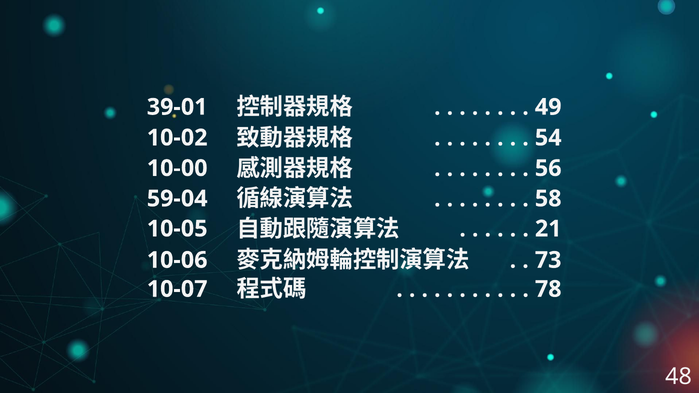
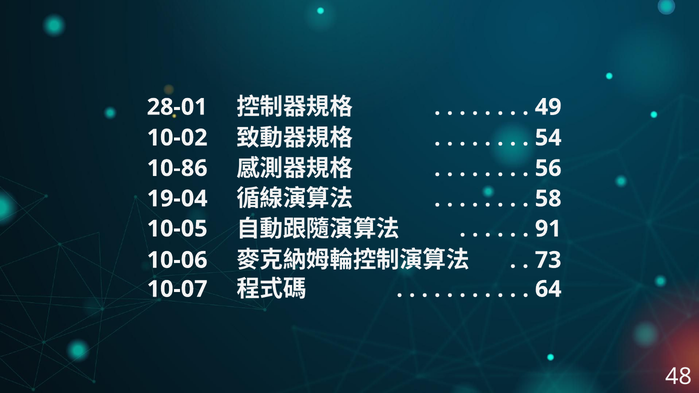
39-01: 39-01 -> 28-01 (177, 107)
10-00: 10-00 -> 10-86 (177, 168)
59-04: 59-04 -> 19-04 (177, 199)
21: 21 -> 91 (548, 229)
78: 78 -> 64 (548, 289)
